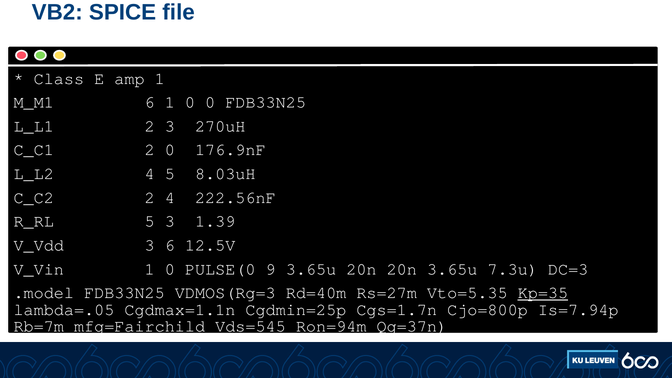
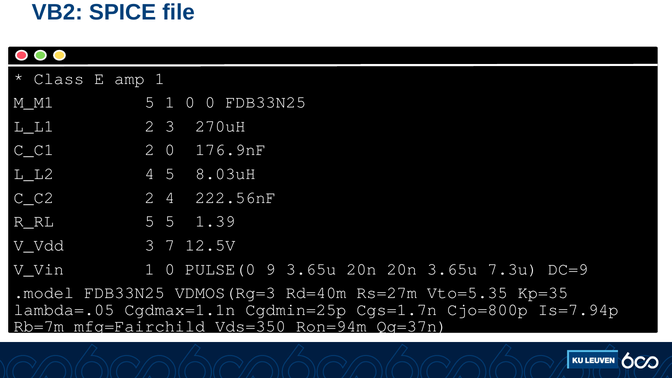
M_M1 6: 6 -> 5 (150, 102)
5 3: 3 -> 5 (170, 221)
3 6: 6 -> 7 (170, 245)
DC=3: DC=3 -> DC=9 (568, 269)
Kp=35 underline: present -> none (543, 293)
Vds=545: Vds=545 -> Vds=350 (250, 326)
